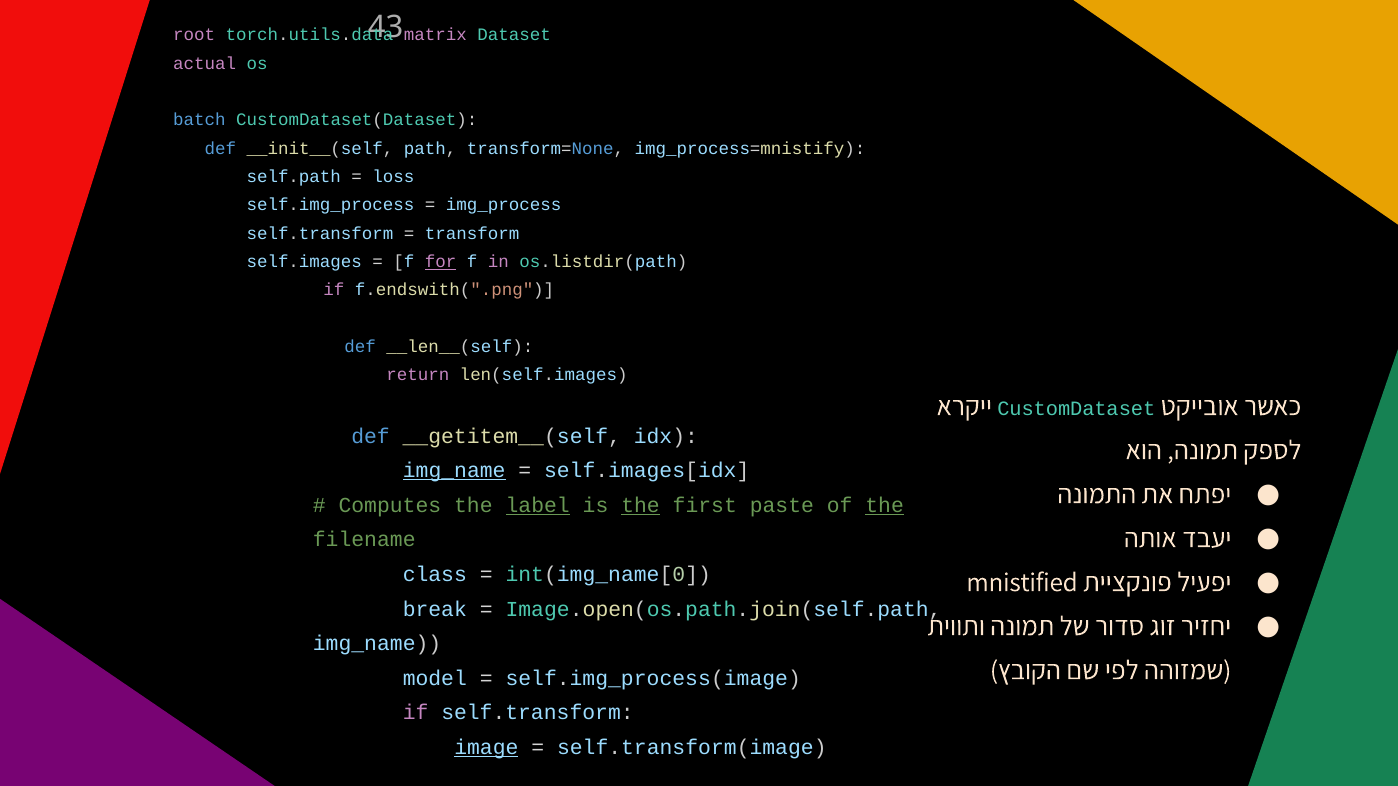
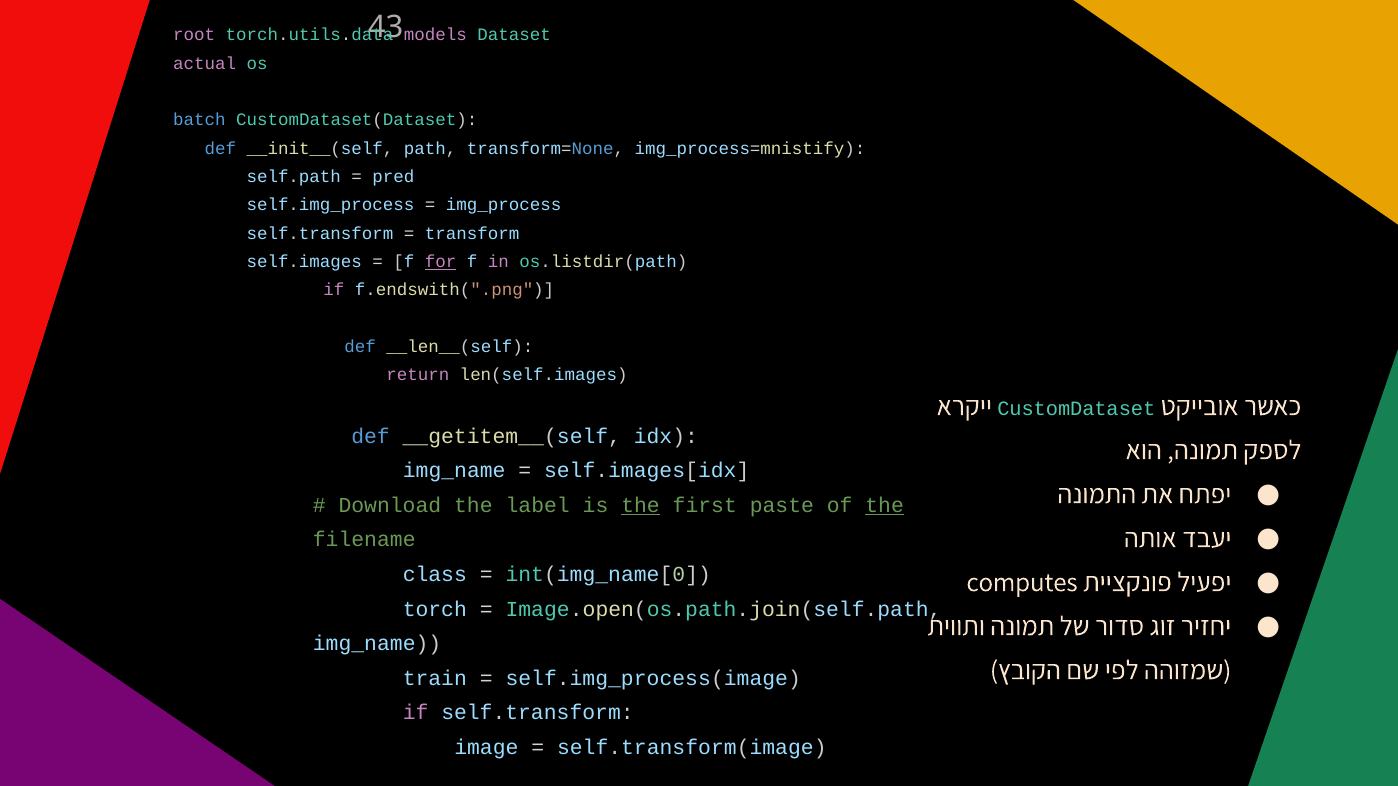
matrix: matrix -> models (435, 35)
loss: loss -> pred (393, 177)
img_name underline: present -> none (454, 471)
Computes: Computes -> Download (390, 506)
label underline: present -> none (538, 506)
mnistified: mnistified -> computes (1022, 582)
break: break -> torch (435, 609)
model: model -> train (435, 679)
image underline: present -> none (486, 748)
